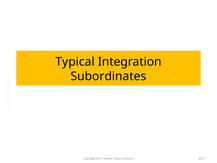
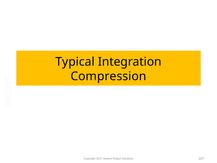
Subordinates: Subordinates -> Compression (108, 76)
